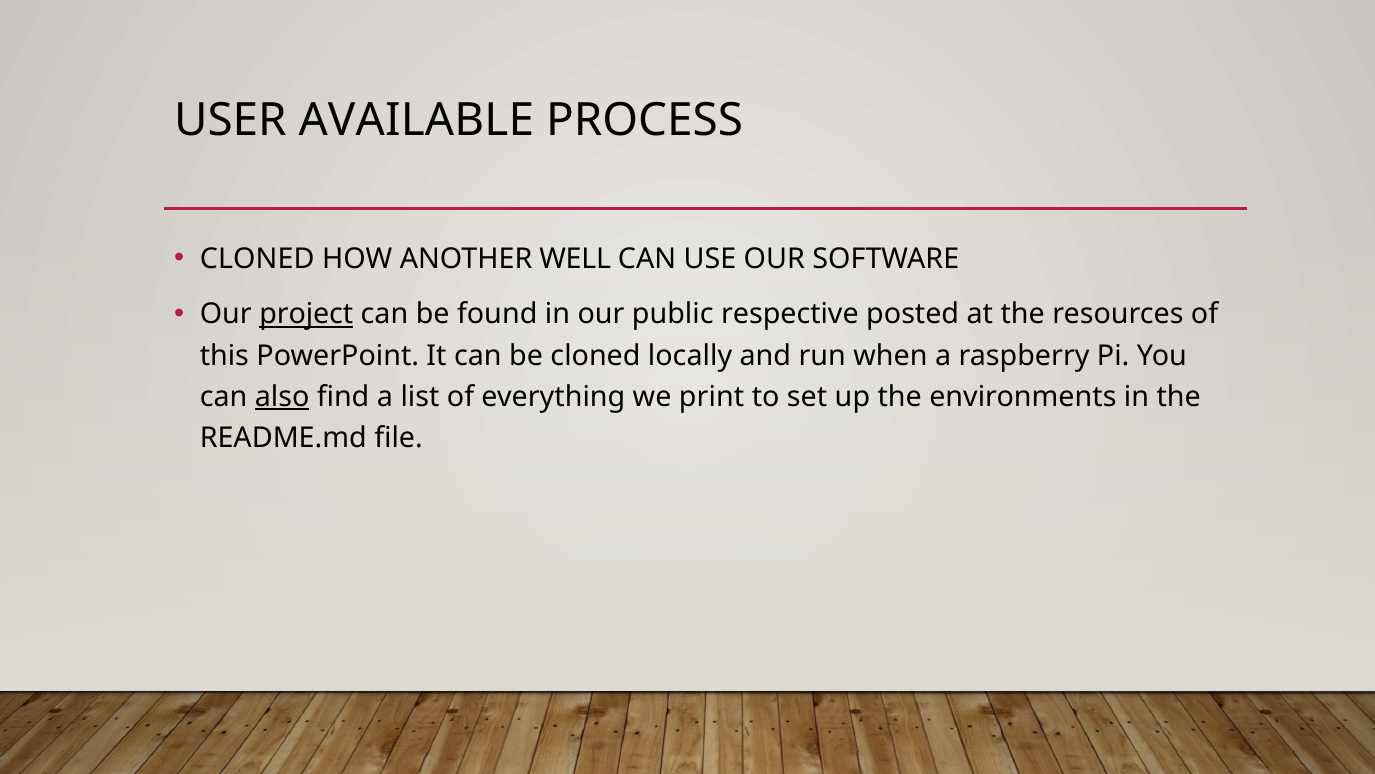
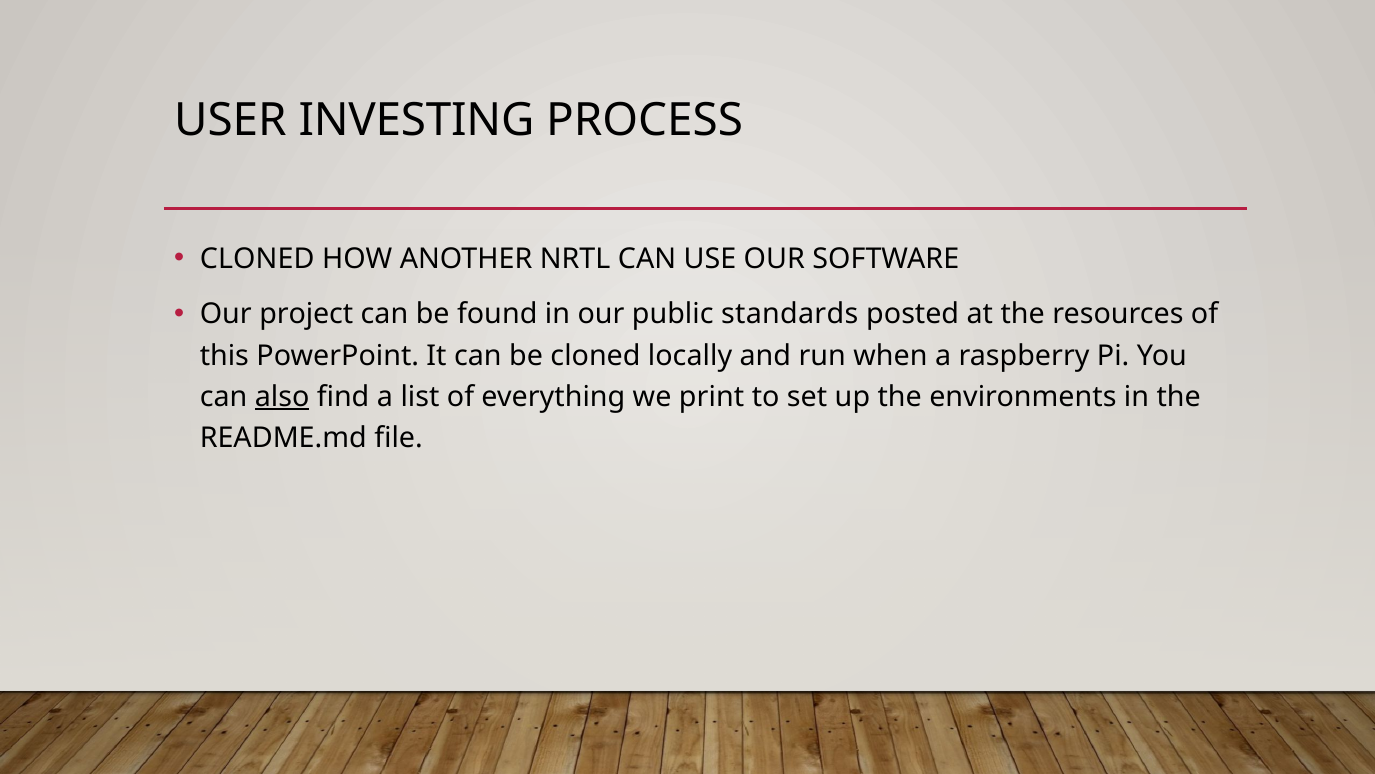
AVAILABLE: AVAILABLE -> INVESTING (416, 120)
WELL: WELL -> NRTL (575, 259)
project underline: present -> none (306, 314)
respective: respective -> standards (790, 314)
